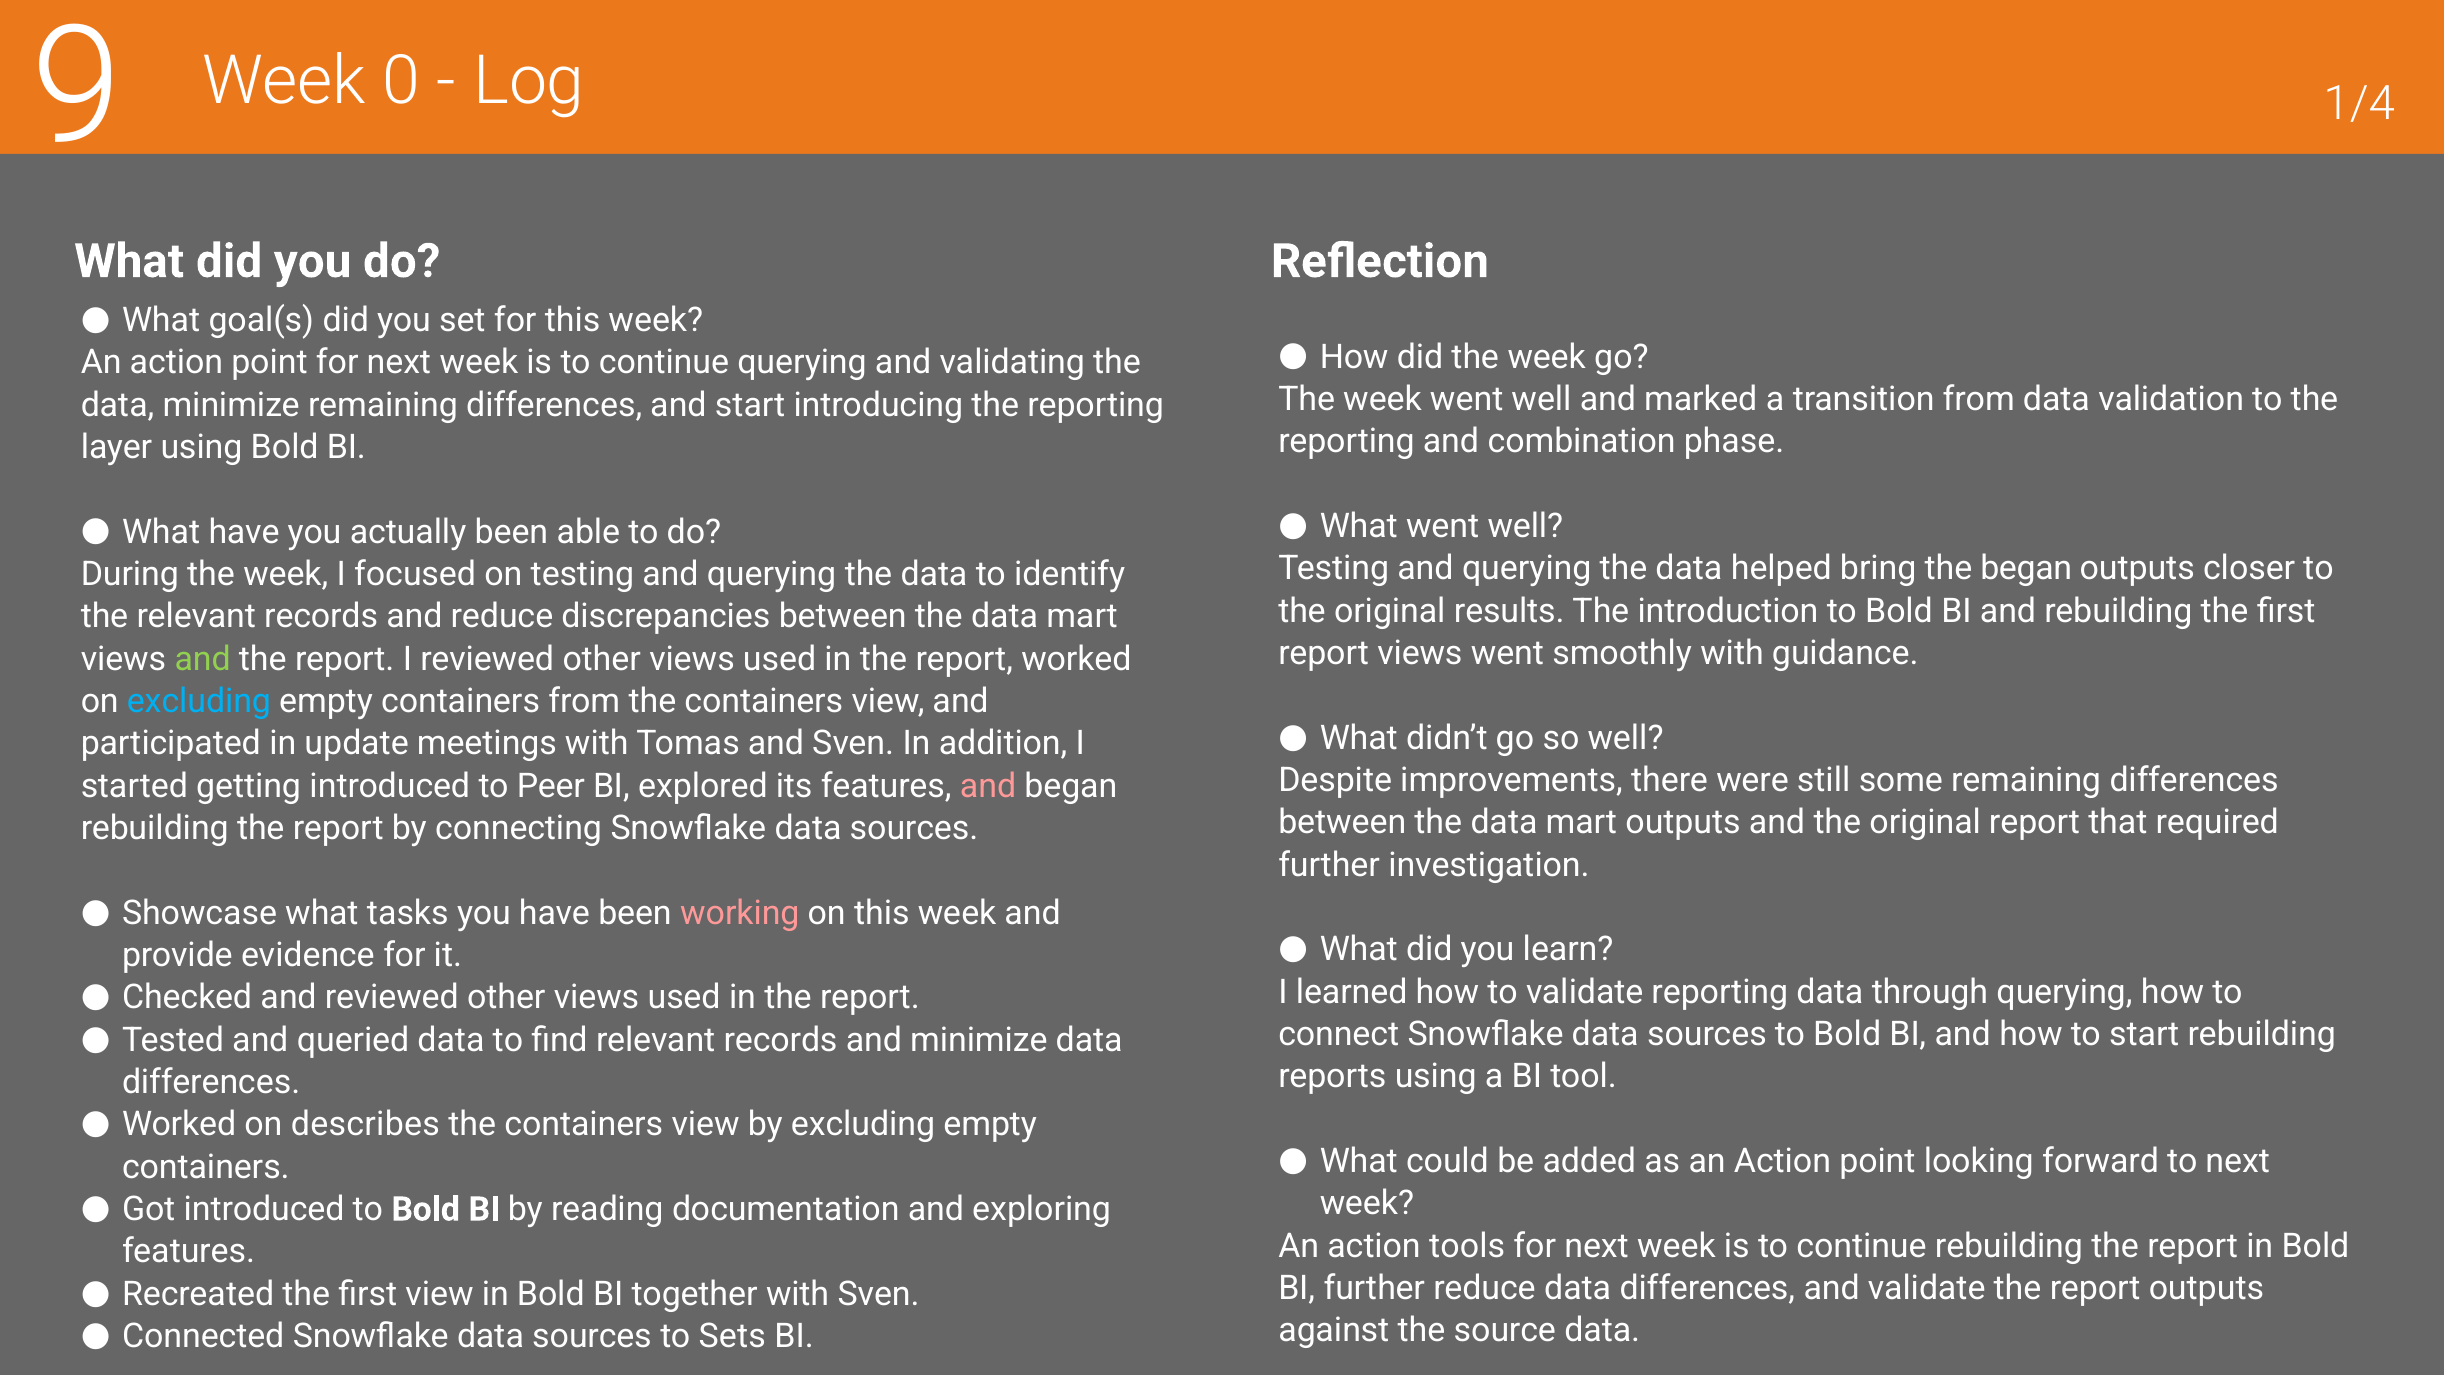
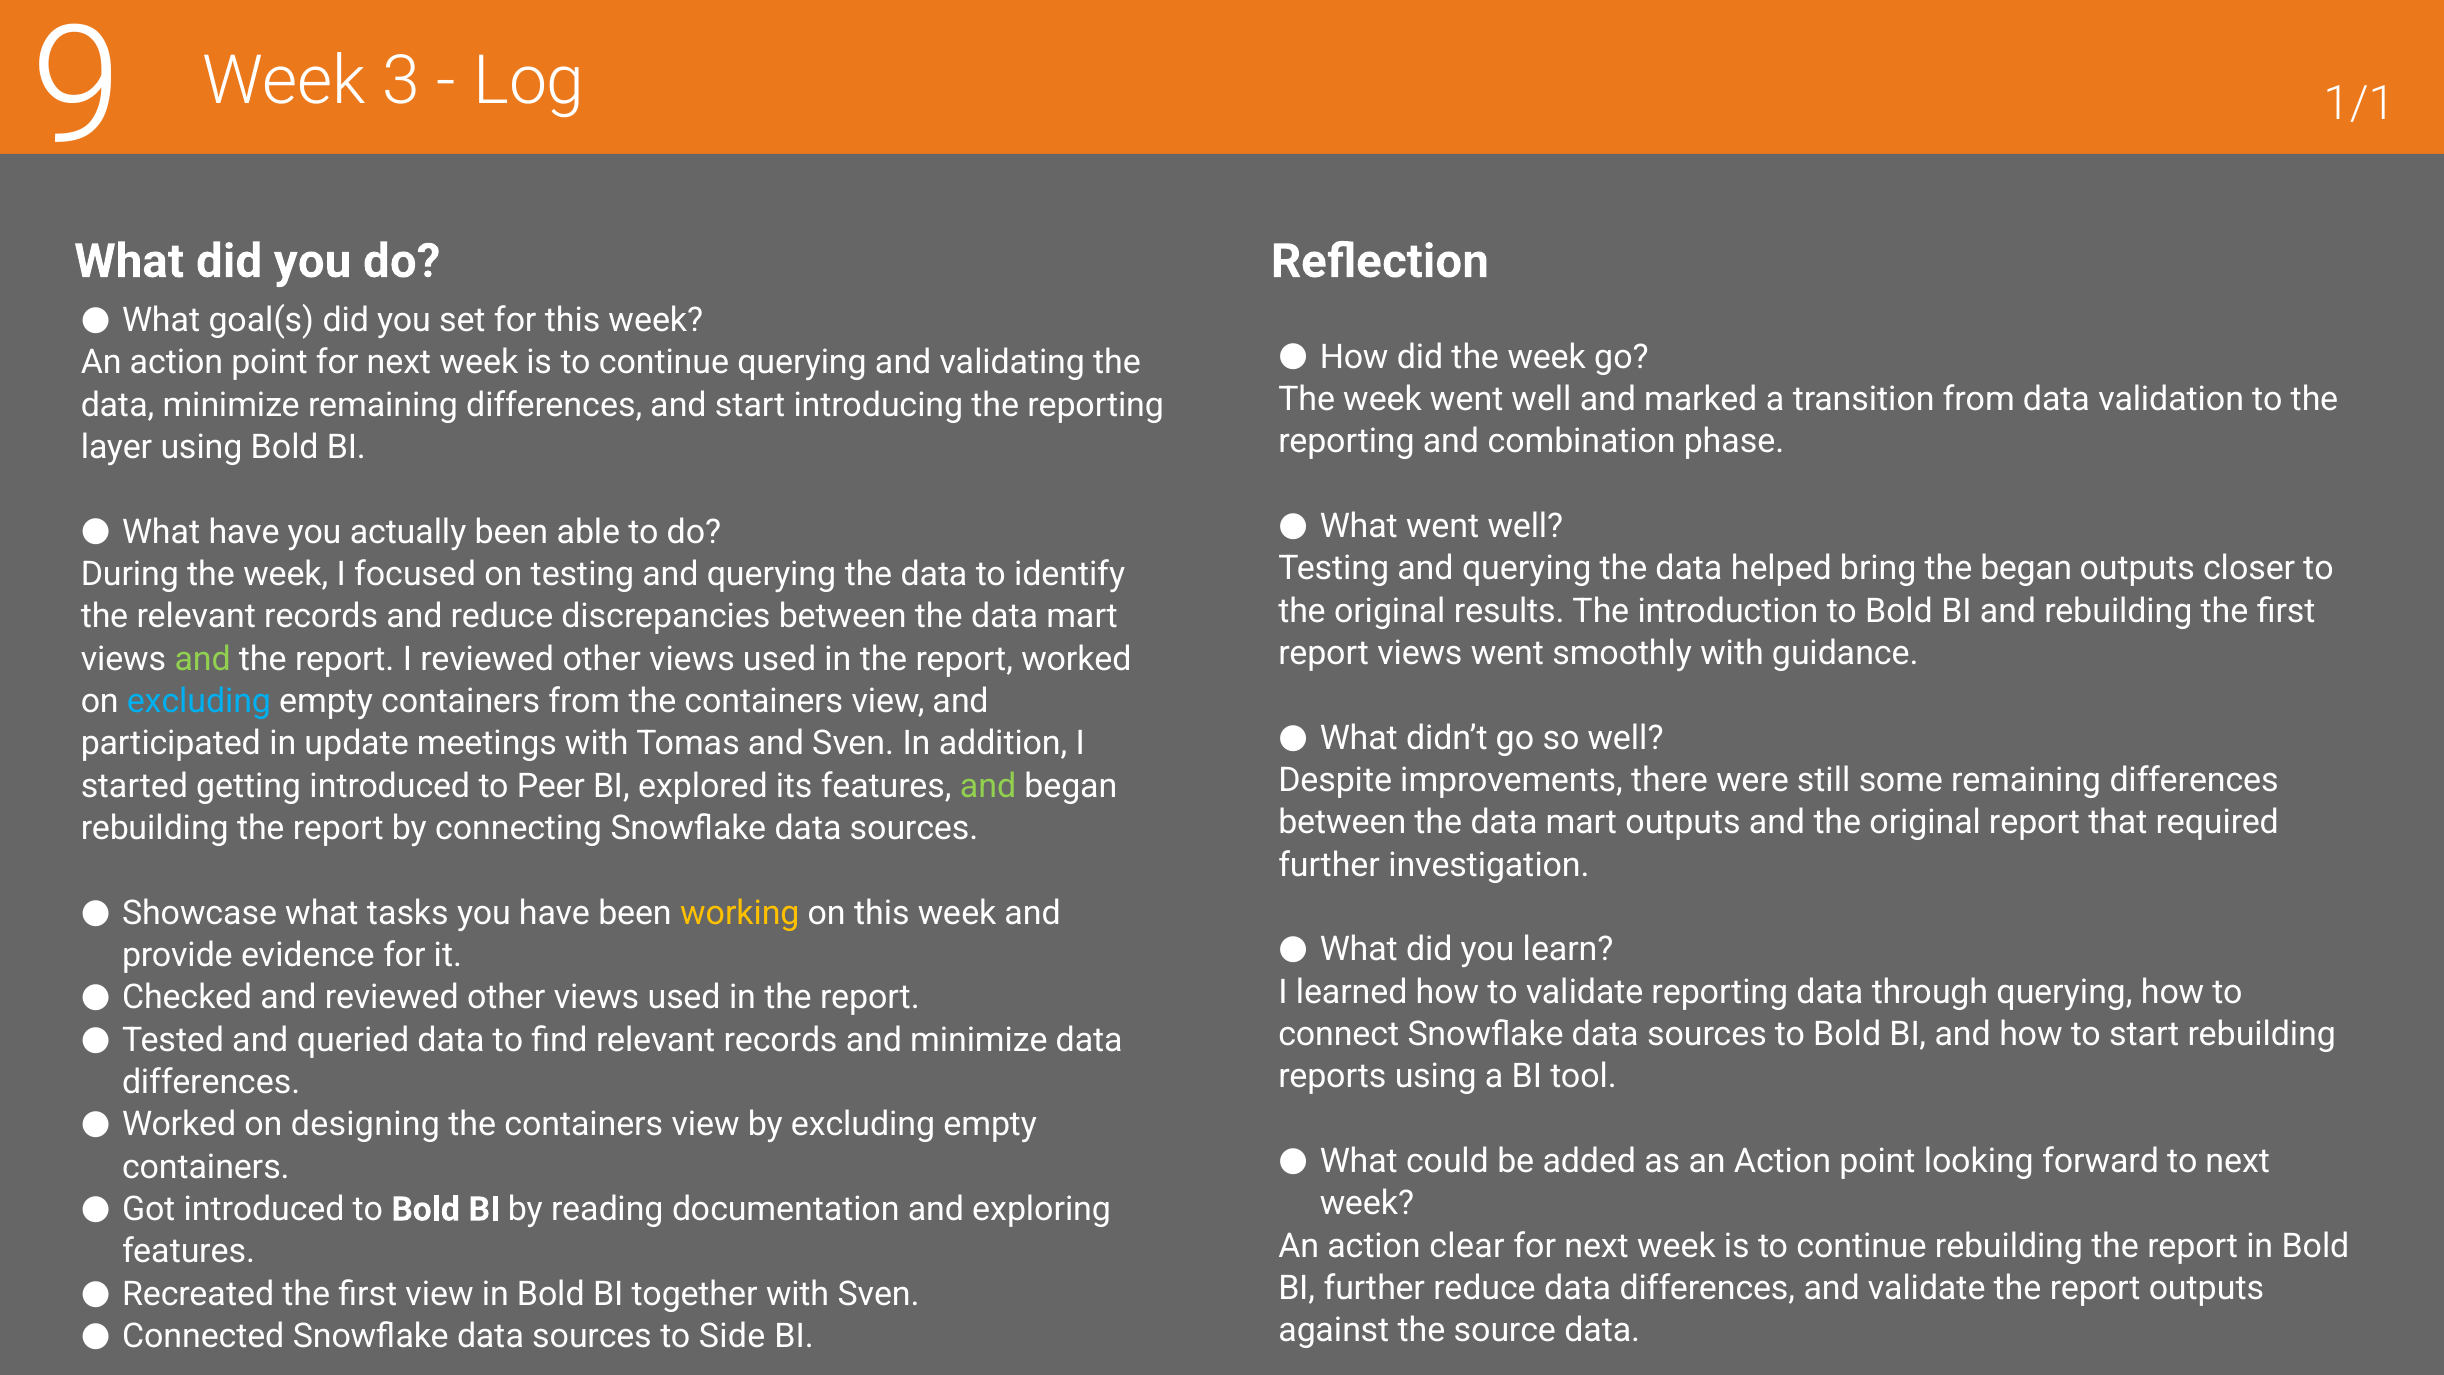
0: 0 -> 3 (402, 81)
1/4: 1/4 -> 1/1 (2359, 104)
and colour: pink -> light green (988, 786)
working colour: pink -> yellow (740, 913)
describes: describes -> designing (365, 1124)
tools: tools -> clear (1467, 1246)
Sets: Sets -> Side (732, 1336)
